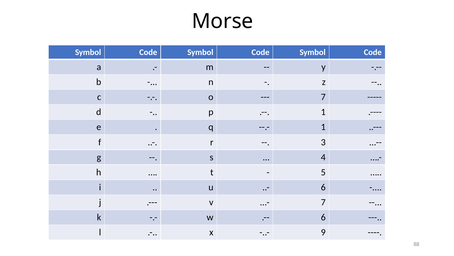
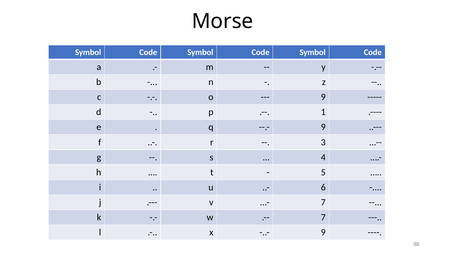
7: 7 -> 9 (323, 97)
1: 1 -> 9 (323, 127)
6: 6 -> 7 (323, 217)
